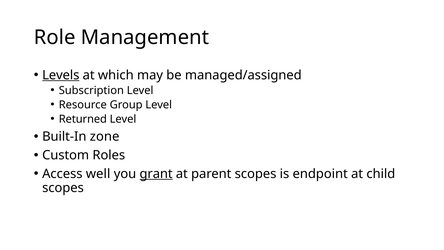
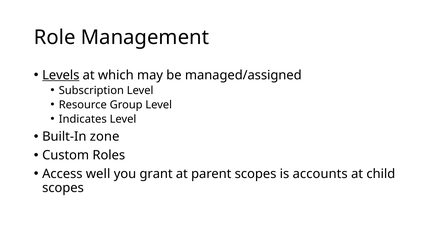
Returned: Returned -> Indicates (83, 119)
grant underline: present -> none (156, 174)
endpoint: endpoint -> accounts (320, 174)
